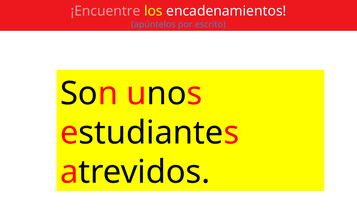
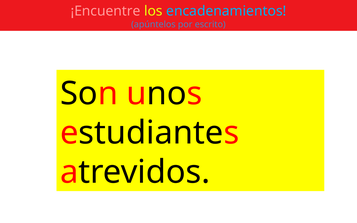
encadenamientos colour: white -> light blue (226, 11)
